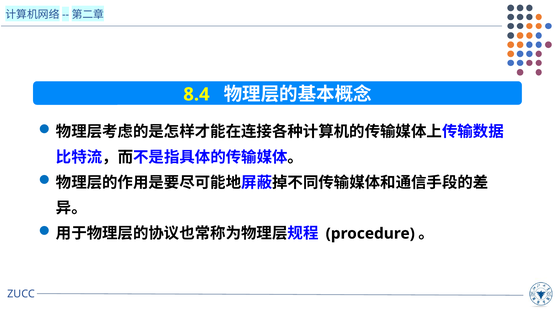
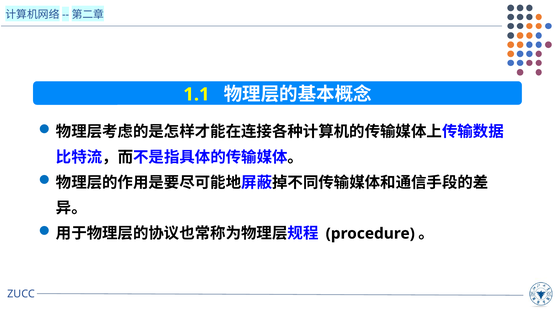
8.4: 8.4 -> 1.1 (196, 94)
